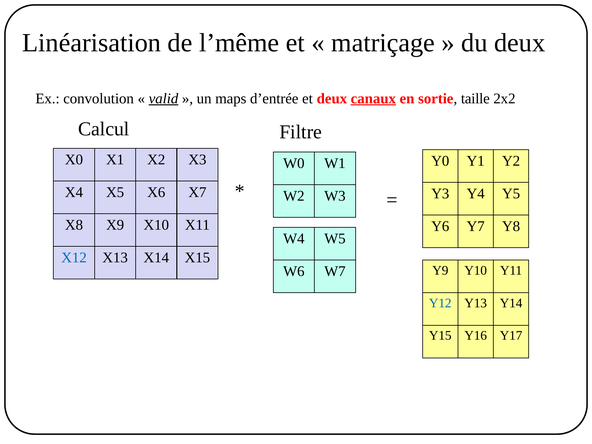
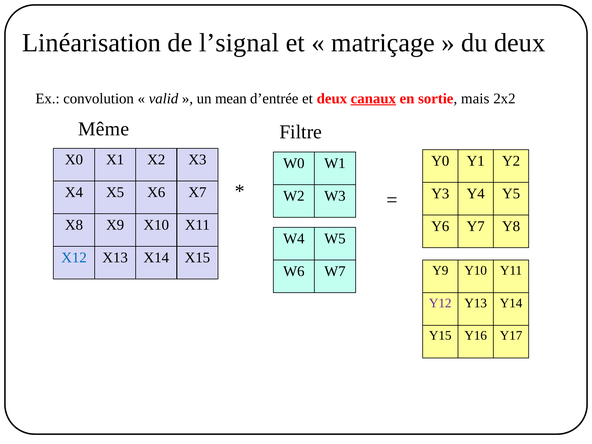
l’même: l’même -> l’signal (239, 43)
valid underline: present -> none (164, 99)
maps: maps -> mean (231, 99)
taille: taille -> mais (475, 99)
Calcul: Calcul -> Même (104, 129)
Y12 colour: blue -> purple (440, 303)
